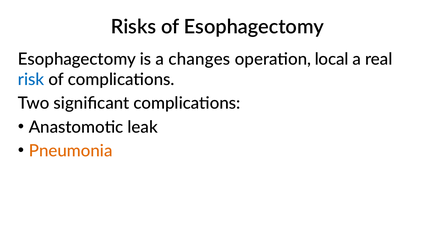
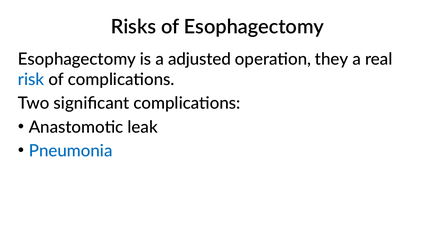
changes: changes -> adjusted (200, 59)
local: local -> they (332, 59)
Pneumonia colour: orange -> blue (71, 151)
